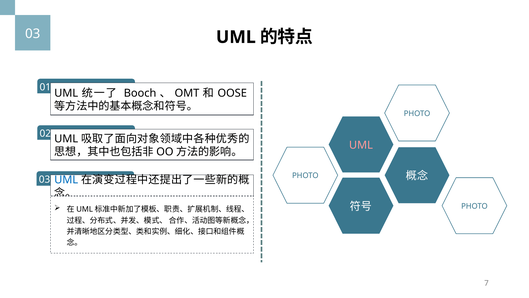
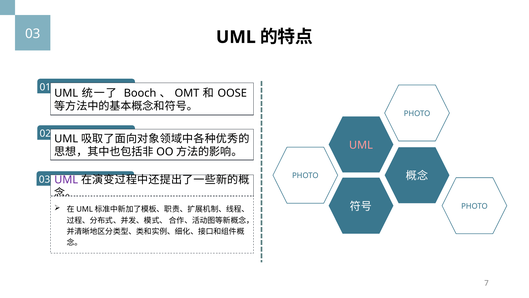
UML colour: blue -> purple (66, 180)
